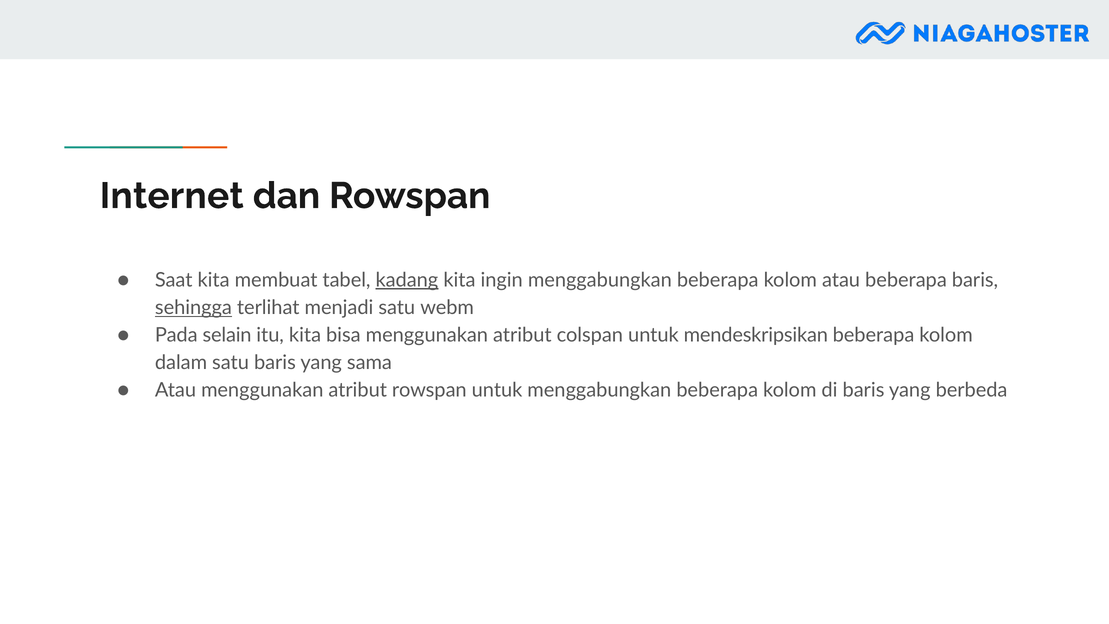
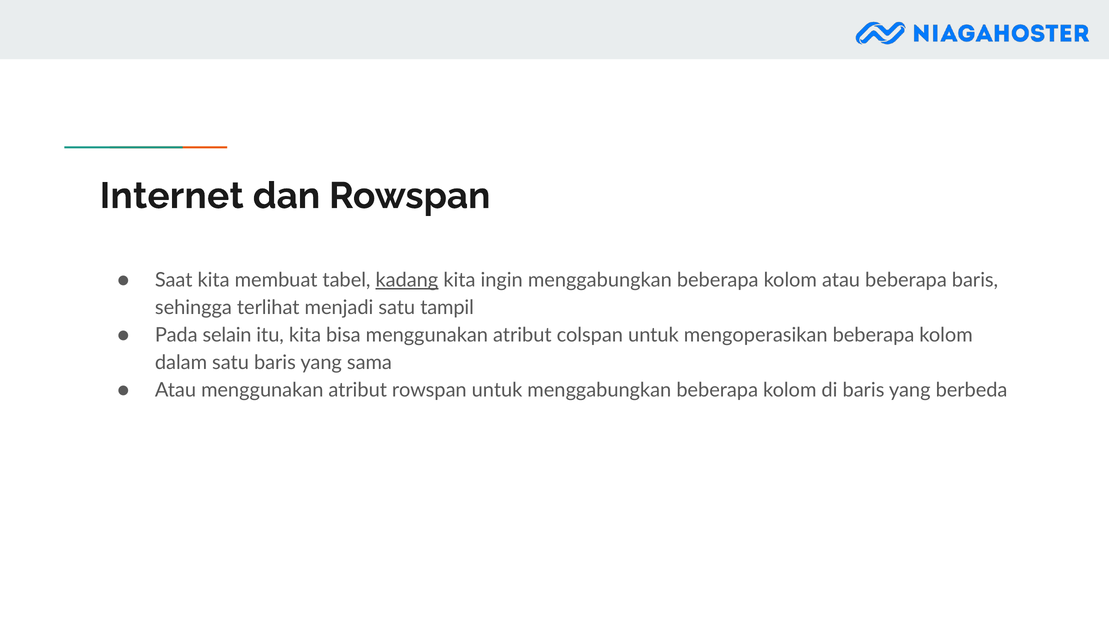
sehingga underline: present -> none (193, 308)
webm: webm -> tampil (447, 308)
mendeskripsikan: mendeskripsikan -> mengoperasikan (756, 335)
